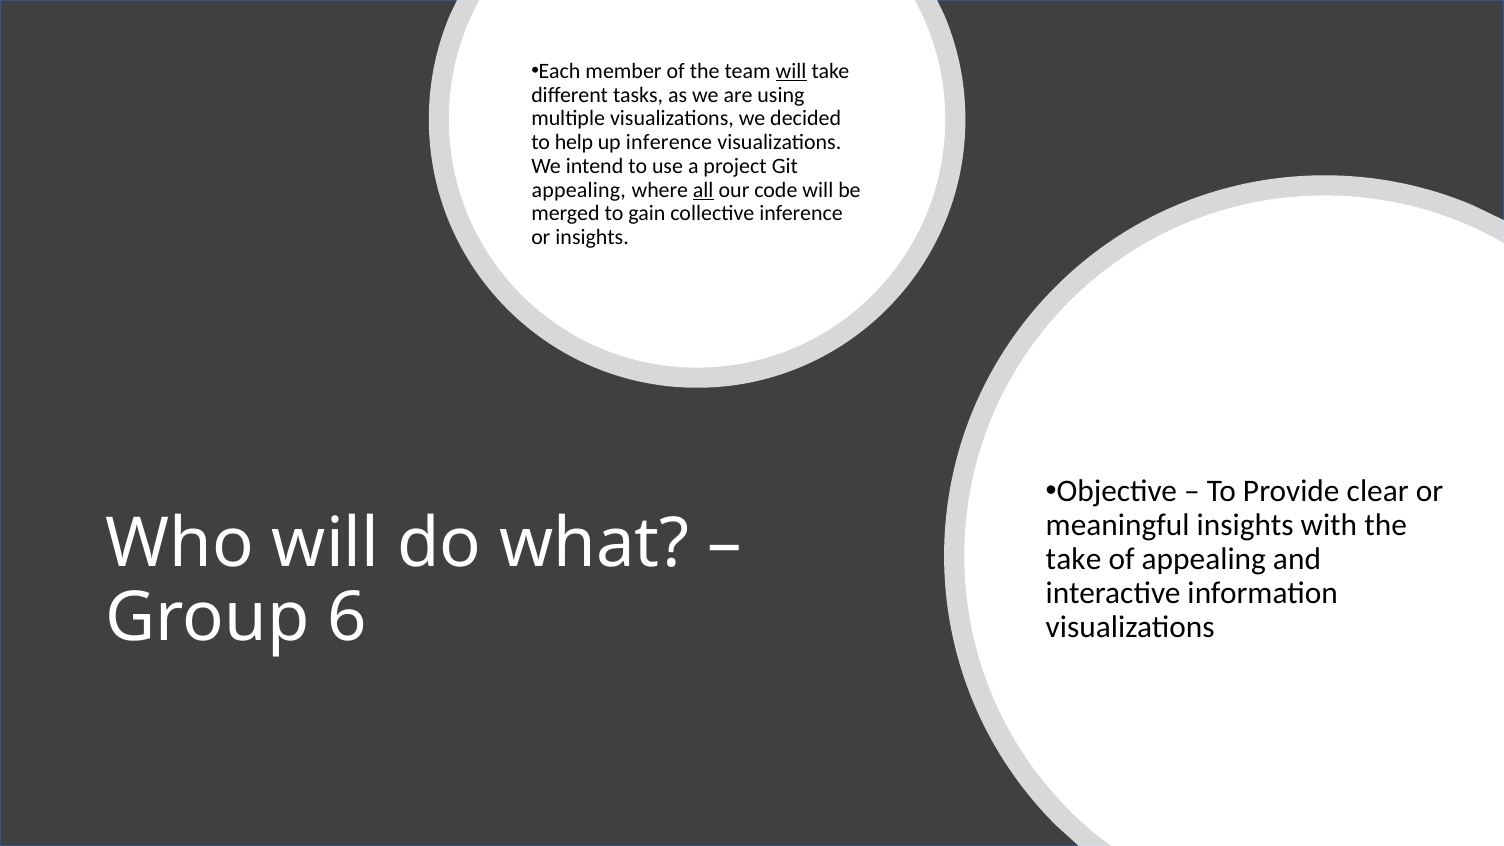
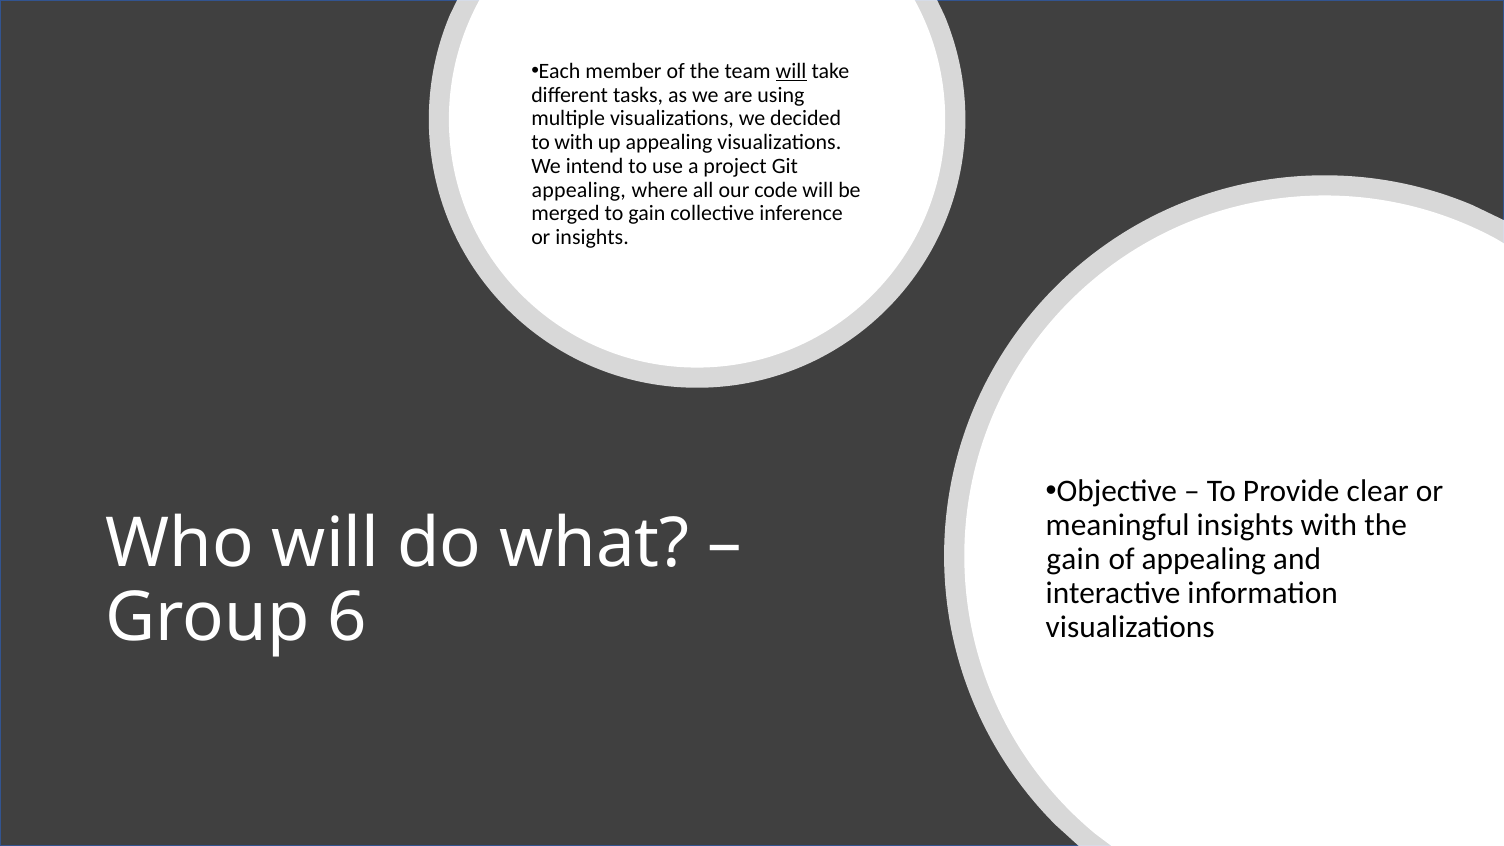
to help: help -> with (574, 142)
up inference: inference -> appealing (669, 142)
all underline: present -> none (703, 190)
take: take -> gain (1073, 559)
